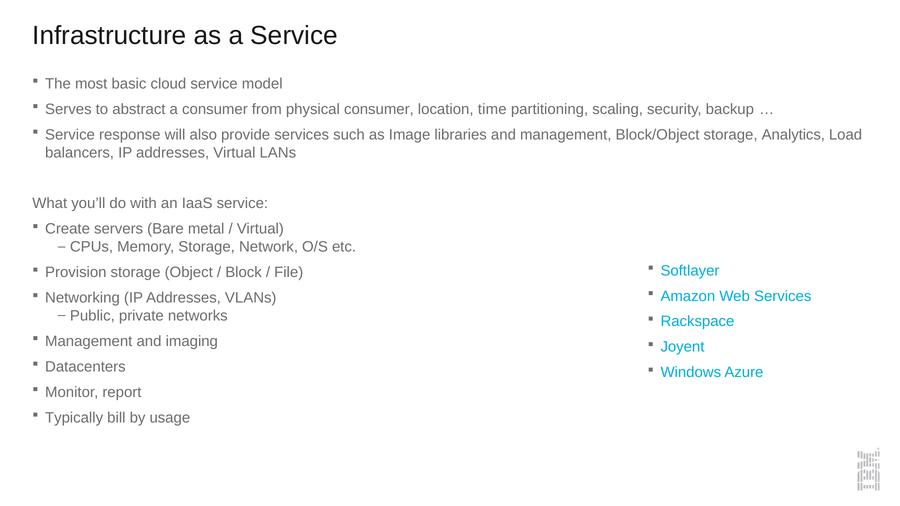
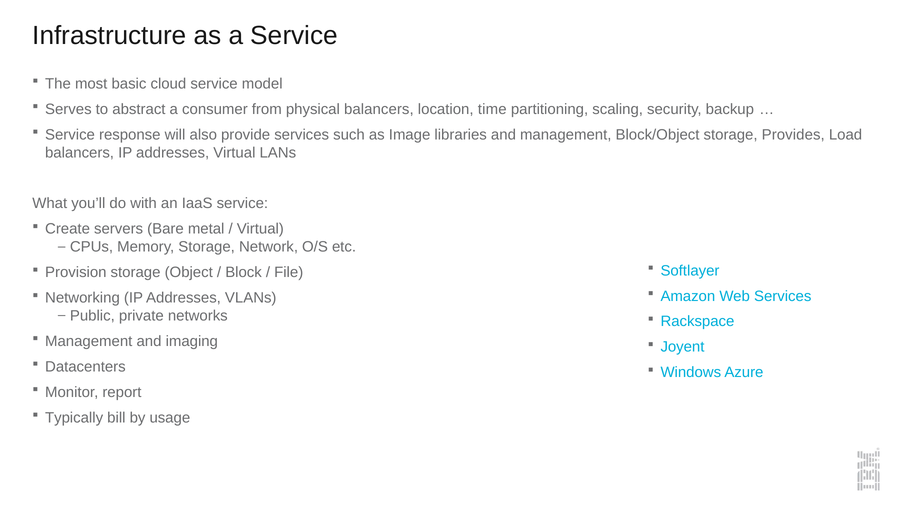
physical consumer: consumer -> balancers (379, 109)
Analytics: Analytics -> Provides (793, 135)
